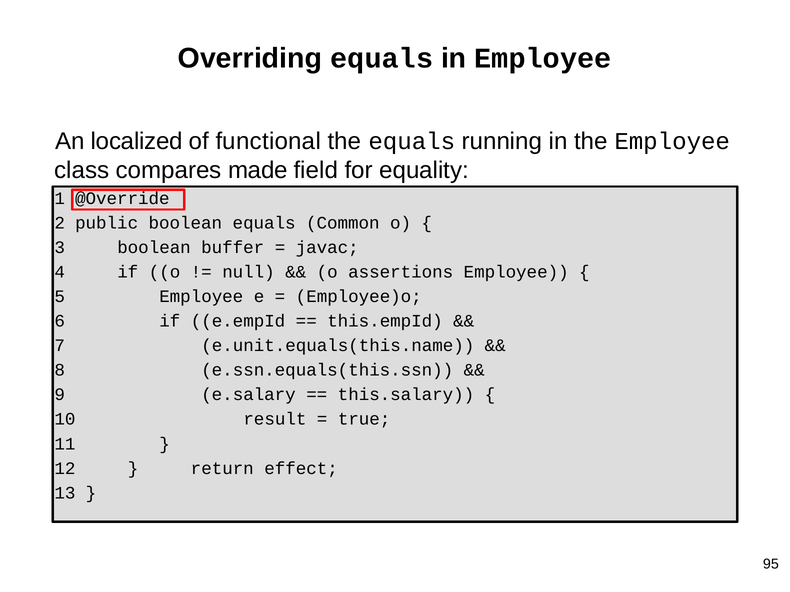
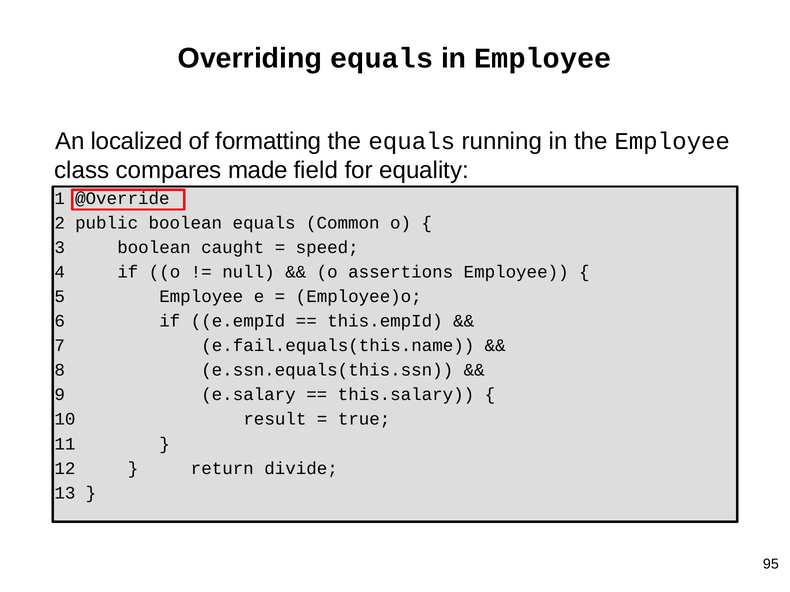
functional: functional -> formatting (268, 141)
buffer: buffer -> caught (233, 248)
javac: javac -> speed (327, 248)
e.unit.equals(this.name: e.unit.equals(this.name -> e.fail.equals(this.name (338, 346)
effect: effect -> divide (301, 469)
